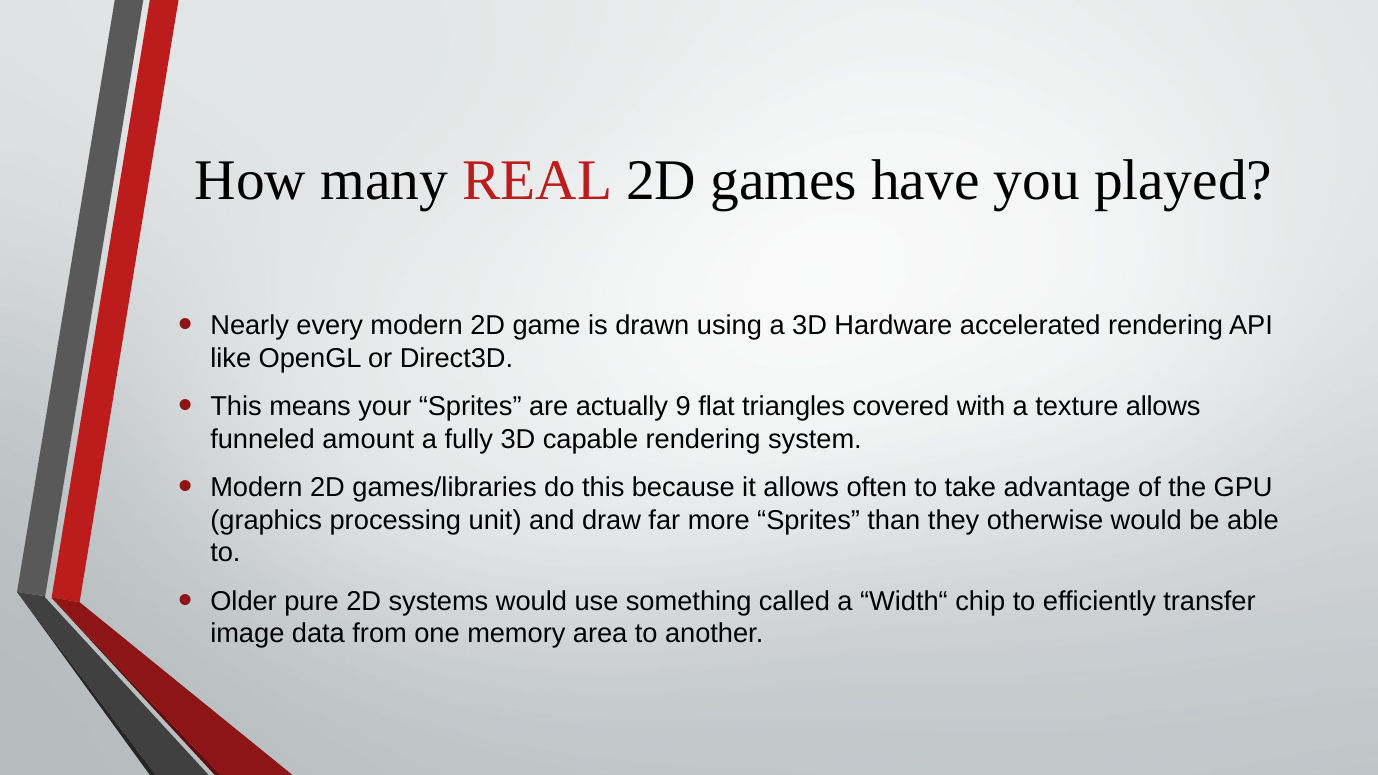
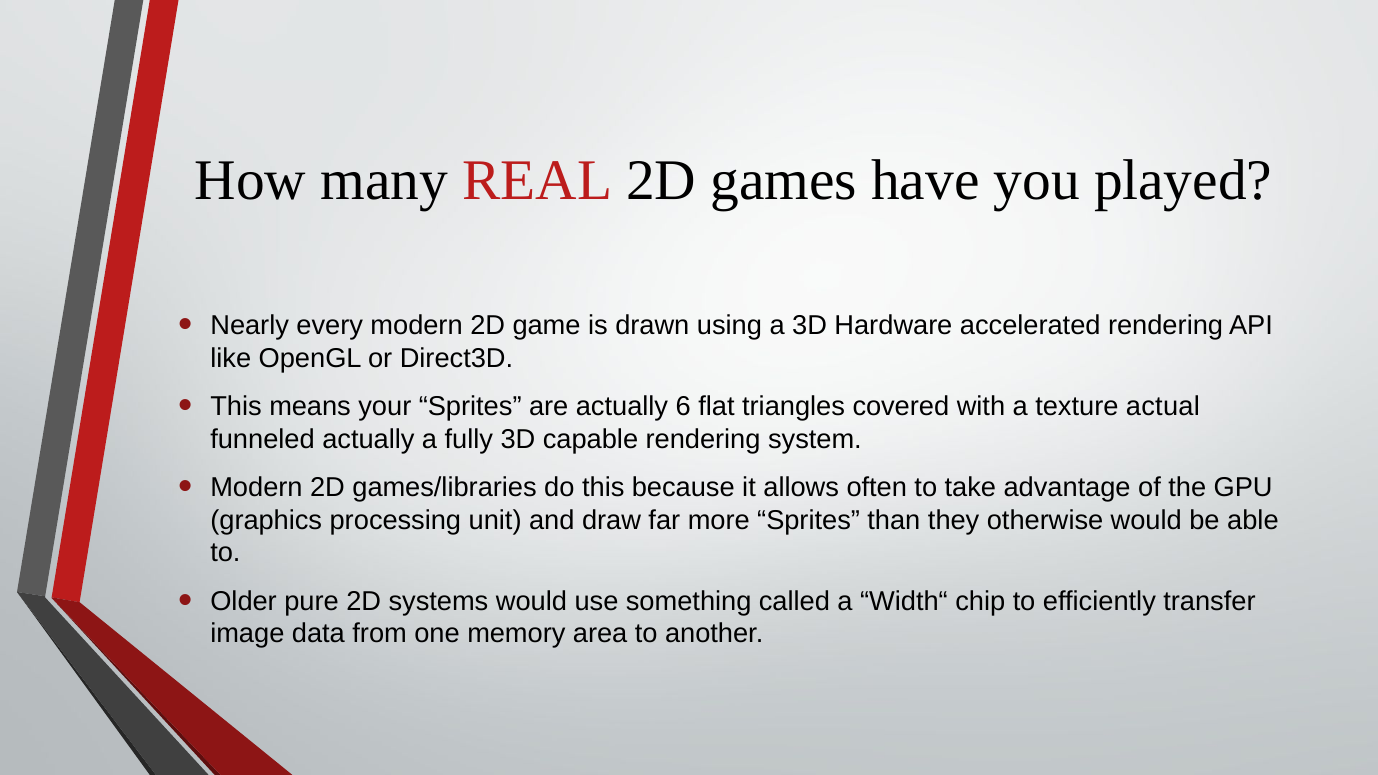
9: 9 -> 6 (683, 407)
texture allows: allows -> actual (1163, 407)
funneled amount: amount -> actually (368, 439)
